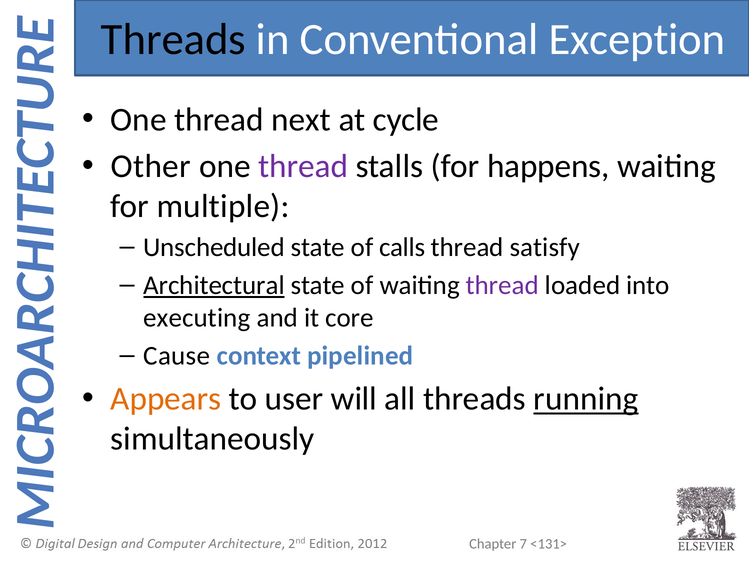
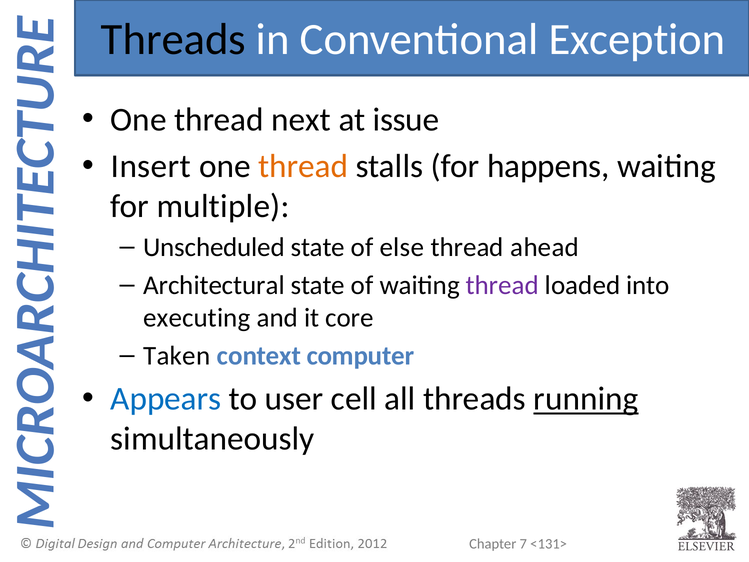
cycle: cycle -> issue (406, 120)
Other: Other -> Insert (151, 166)
thread colour: purple -> orange (303, 166)
calls: calls -> else (402, 247)
satisfy: satisfy -> ahead (545, 247)
Architectural underline: present -> none (214, 285)
Cause: Cause -> Taken (177, 356)
pipelined: pipelined -> computer (360, 356)
Appears colour: orange -> blue (166, 399)
will: will -> cell (354, 399)
